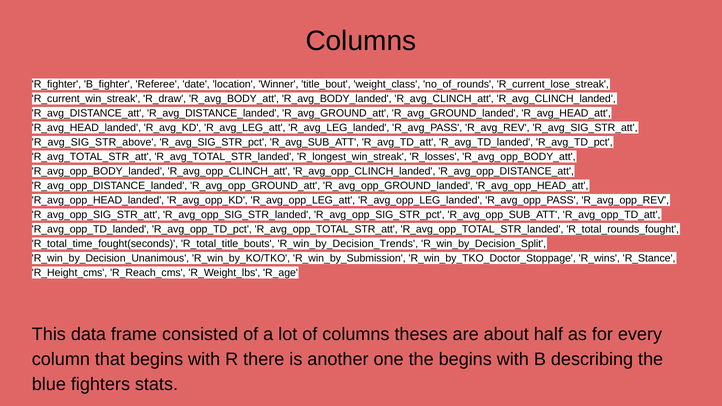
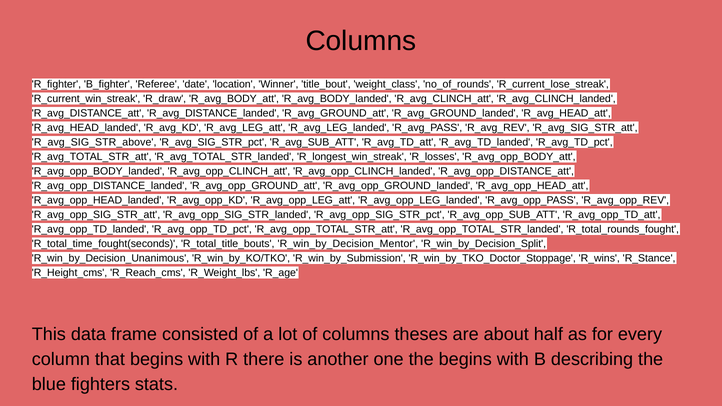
R_win_by_Decision_Trends: R_win_by_Decision_Trends -> R_win_by_Decision_Mentor (348, 244)
